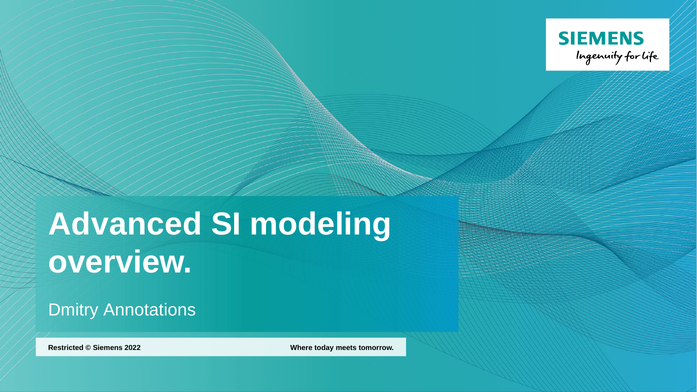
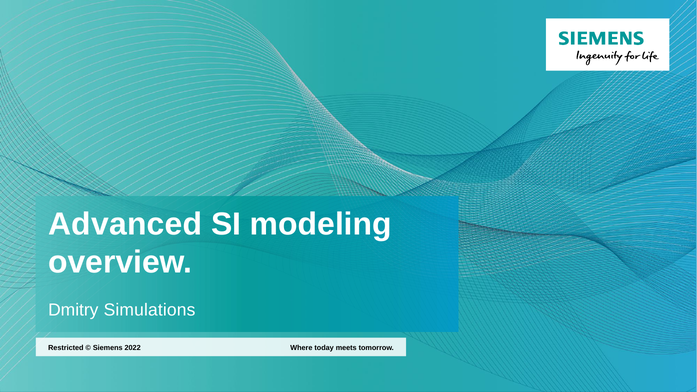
Annotations: Annotations -> Simulations (150, 310)
